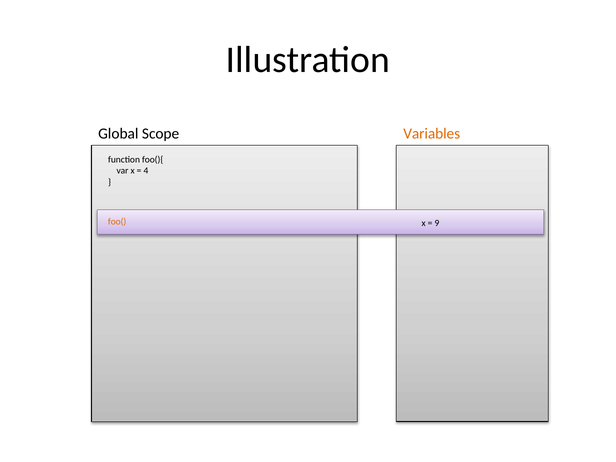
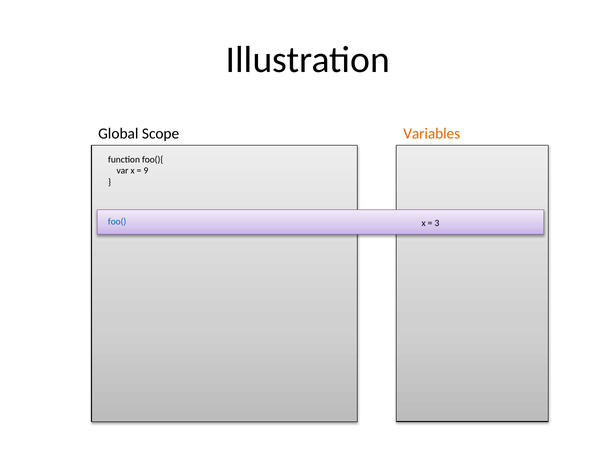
4: 4 -> 9 (146, 171)
foo( colour: orange -> blue (117, 221)
9: 9 -> 3 (437, 223)
